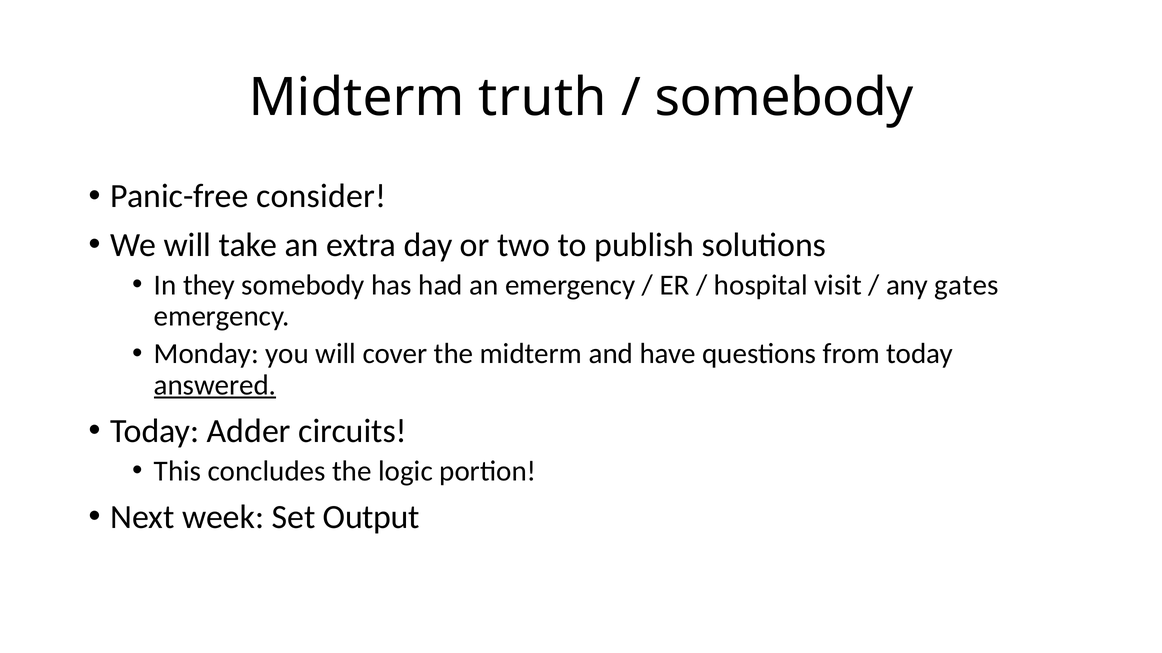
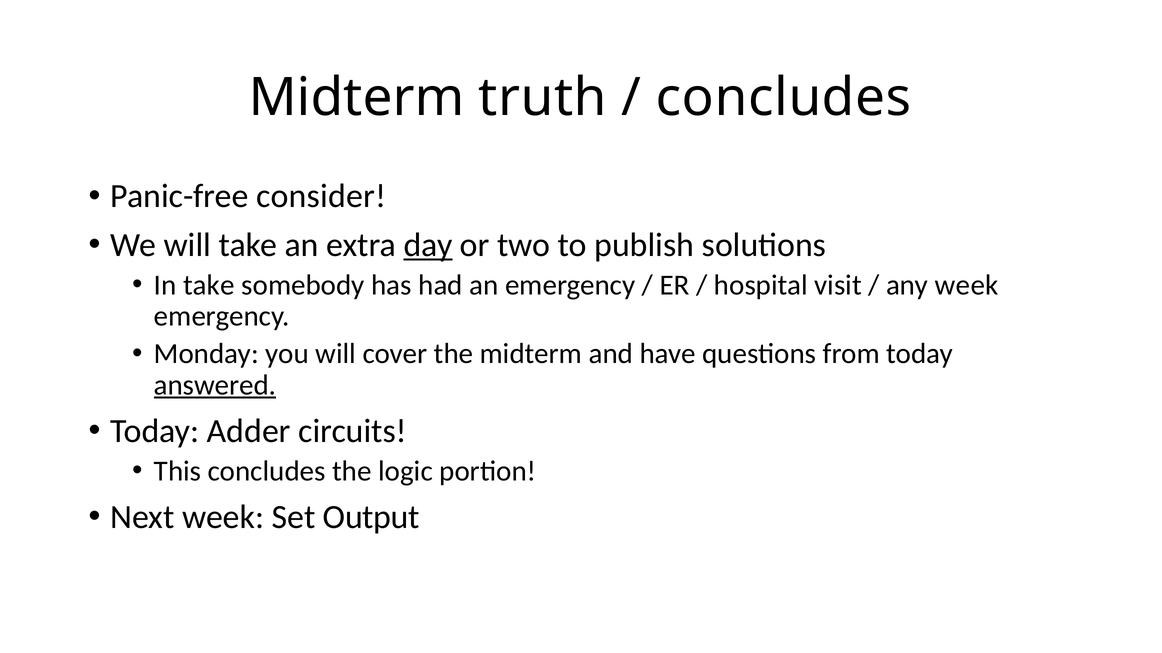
somebody: somebody -> concludes (784, 98)
day underline: none -> present (428, 245)
In they: they -> take (209, 285)
any gates: gates -> week (967, 285)
